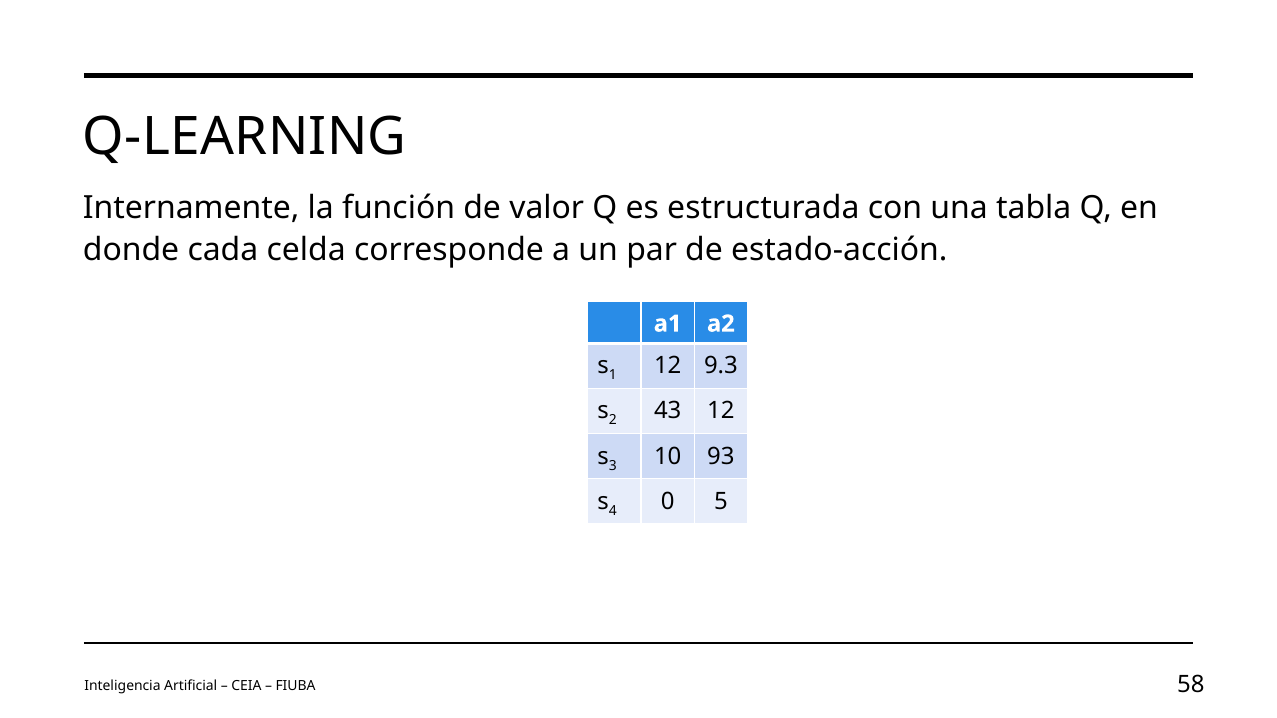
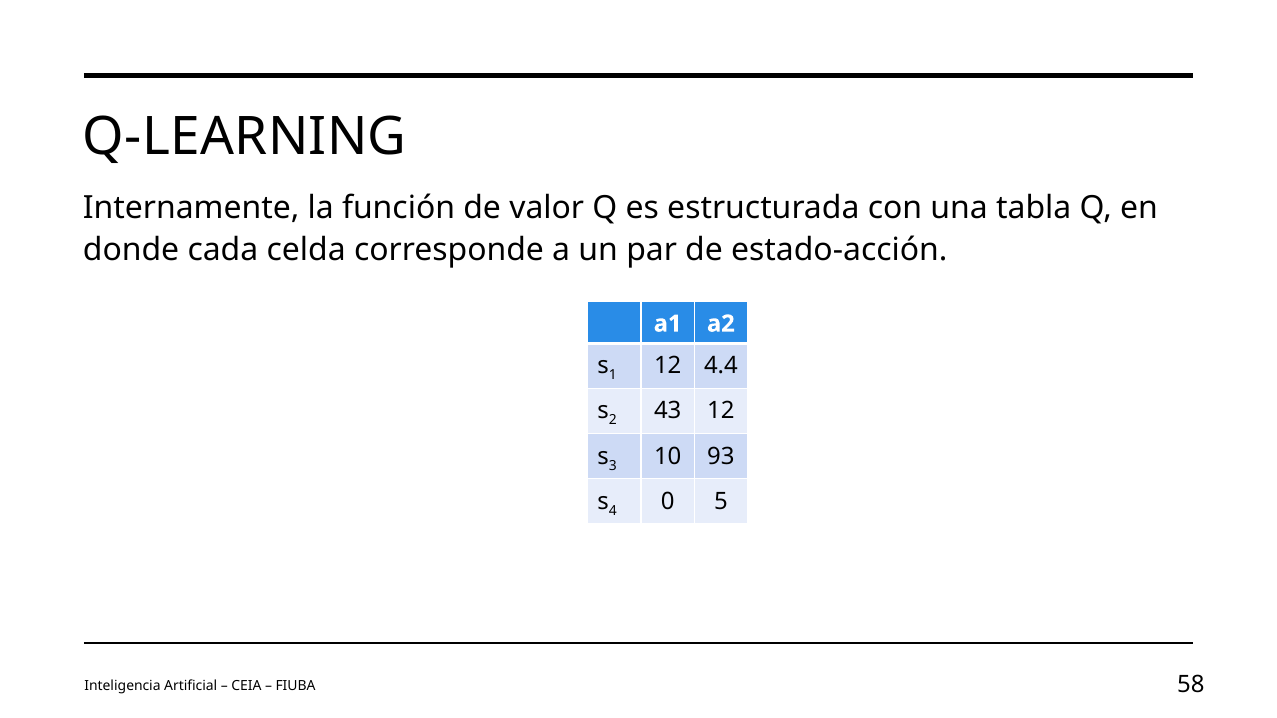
9.3: 9.3 -> 4.4 (721, 366)
